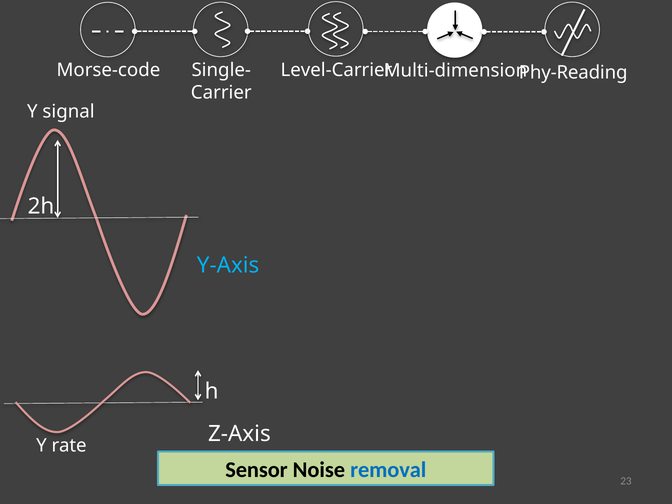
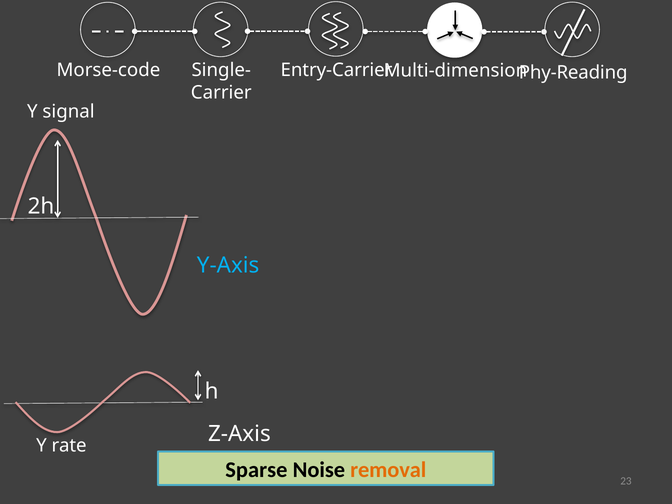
Level-Carrier: Level-Carrier -> Entry-Carrier (336, 70)
Sensor: Sensor -> Sparse (256, 470)
removal colour: blue -> orange (388, 470)
